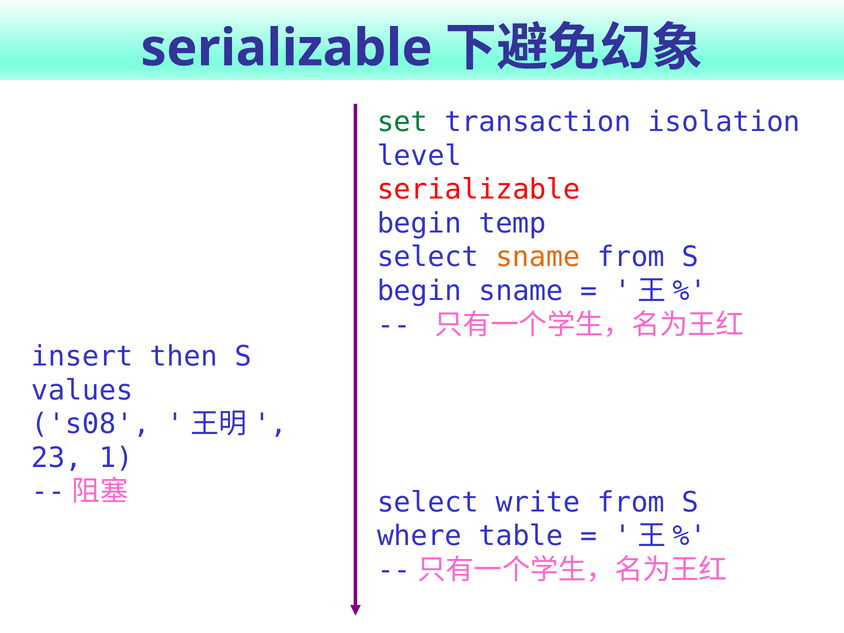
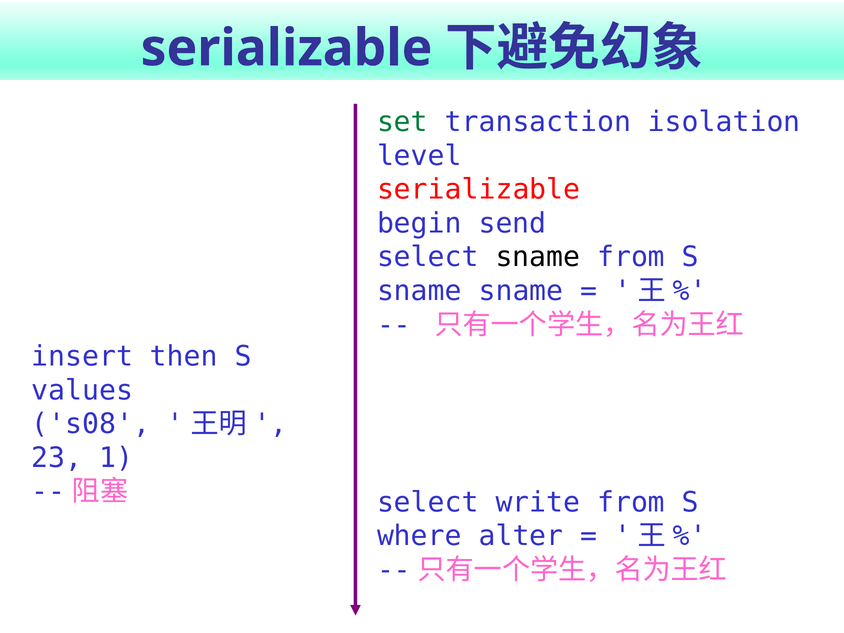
temp: temp -> send (512, 223)
sname colour: orange -> black (538, 257)
begin: begin -> sname (419, 291)
table: table -> alter (521, 536)
